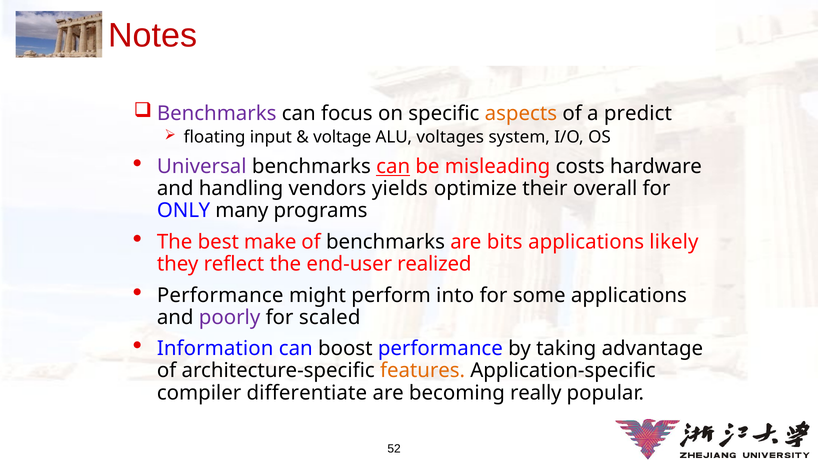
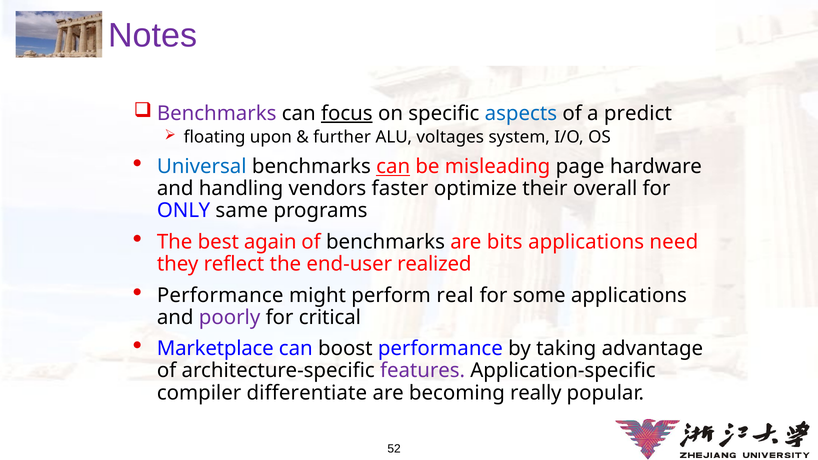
Notes colour: red -> purple (153, 35)
focus underline: none -> present (347, 114)
aspects colour: orange -> blue (521, 114)
input: input -> upon (271, 137)
voltage: voltage -> further (342, 137)
Universal colour: purple -> blue (202, 167)
costs: costs -> page (580, 167)
yields: yields -> faster (400, 189)
many: many -> same (242, 211)
make: make -> again (270, 242)
likely: likely -> need (674, 242)
into: into -> real (455, 295)
scaled: scaled -> critical (330, 317)
Information: Information -> Marketplace (215, 349)
features colour: orange -> purple (423, 371)
